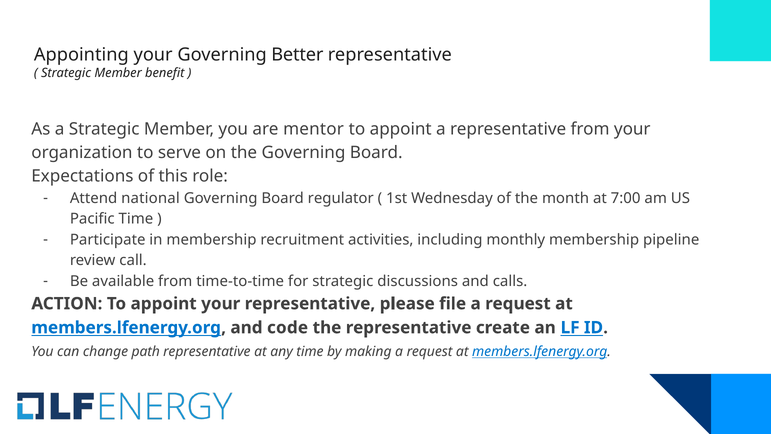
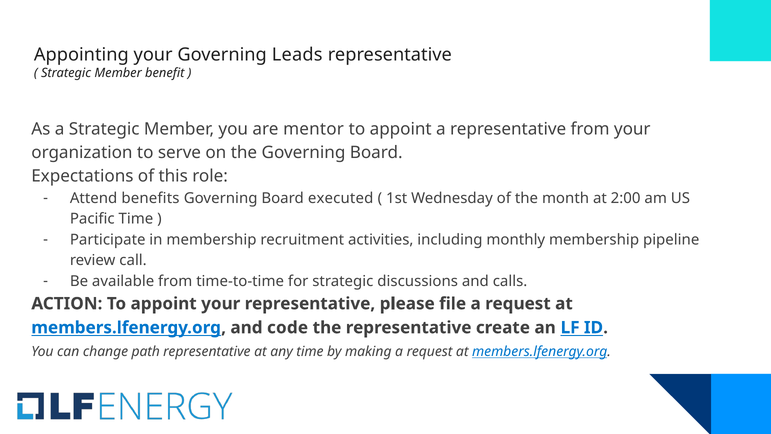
Better: Better -> Leads (297, 54)
national: national -> benefits (150, 198)
regulator: regulator -> executed (341, 198)
7:00: 7:00 -> 2:00 (626, 198)
